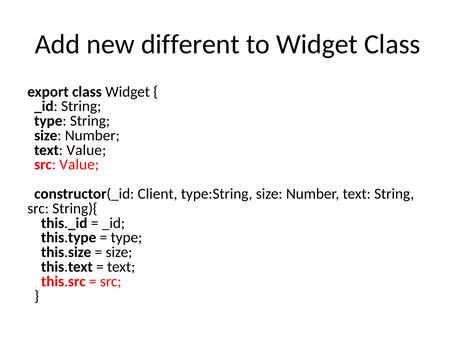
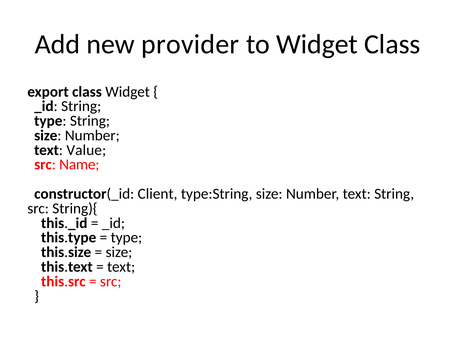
different: different -> provider (190, 44)
src Value: Value -> Name (79, 165)
